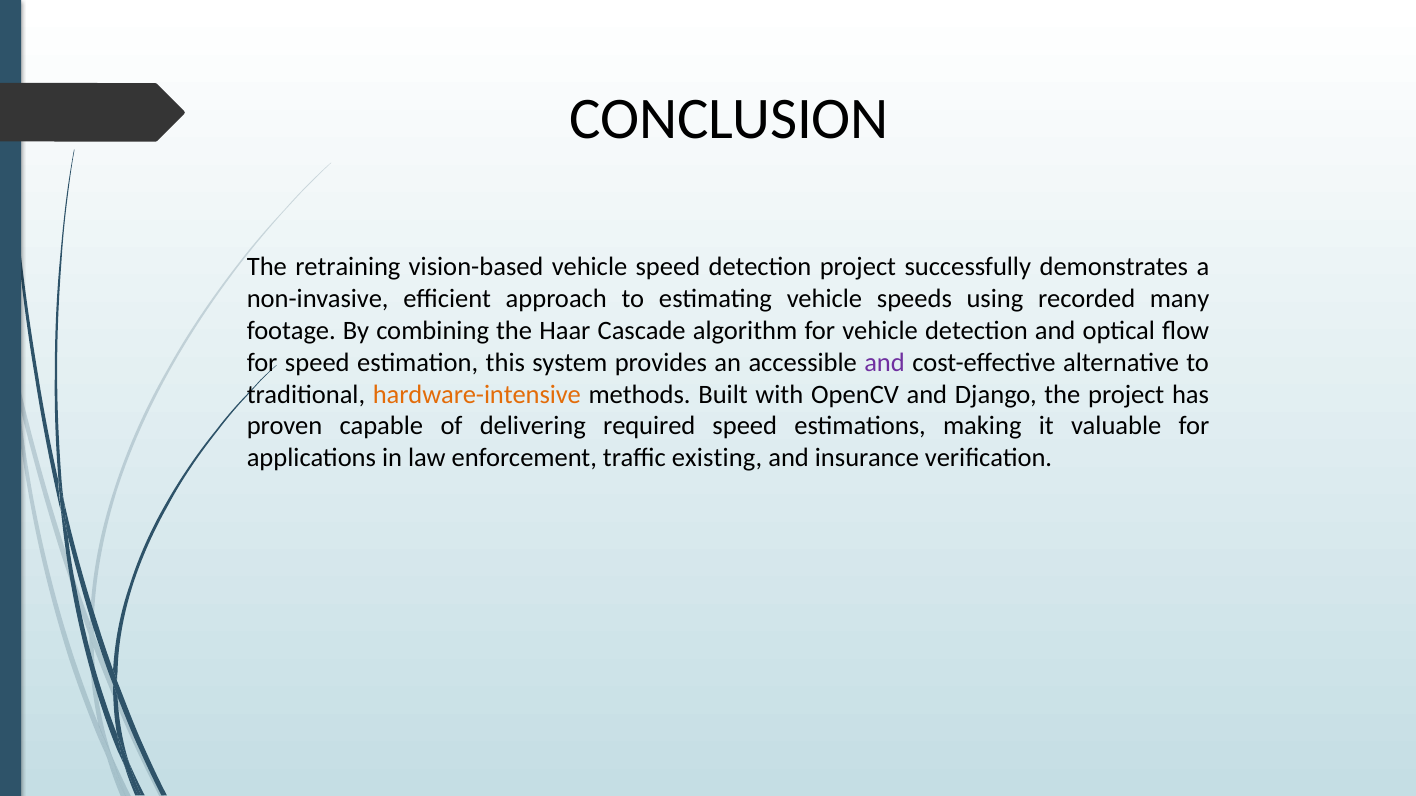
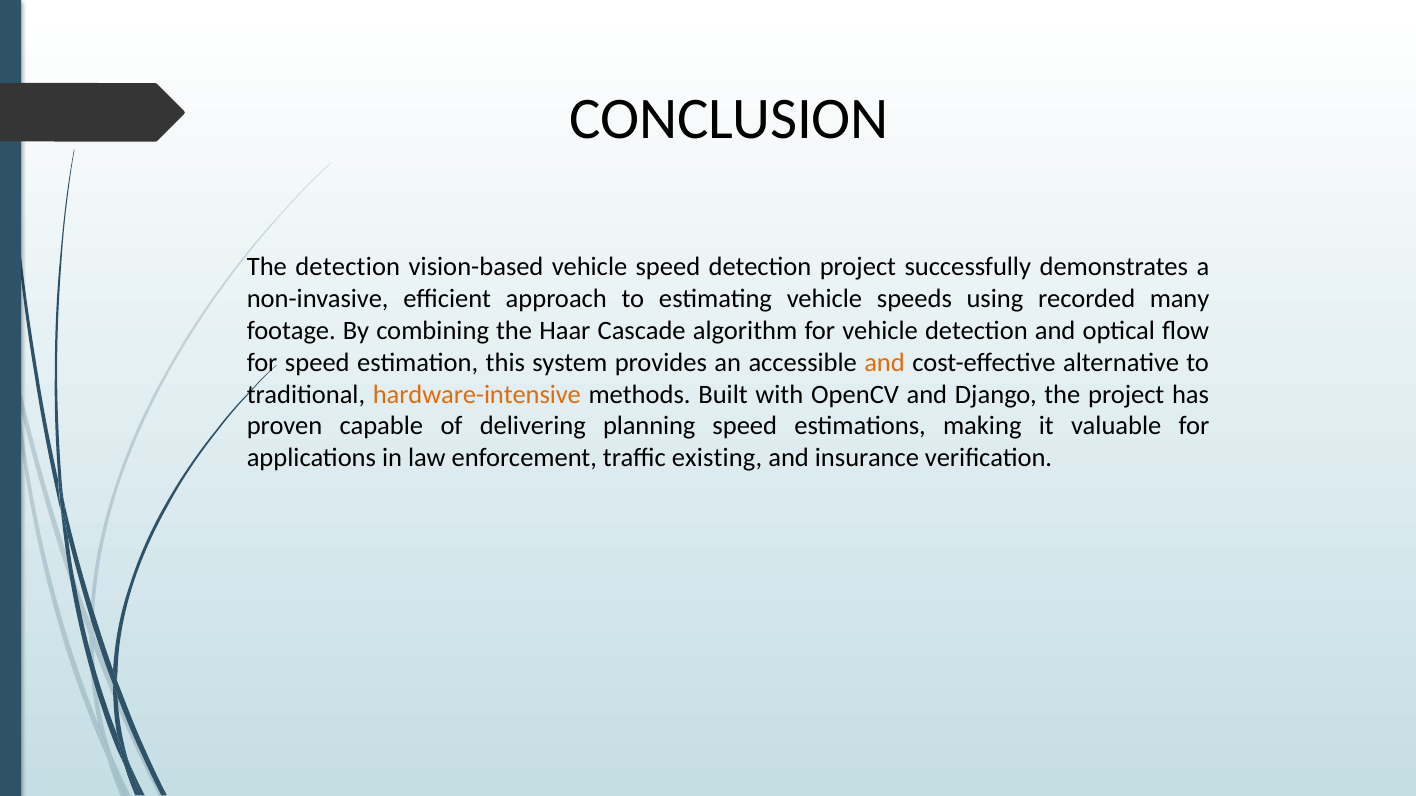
The retraining: retraining -> detection (348, 267)
and colour: purple -> orange (885, 363)
required: required -> planning (649, 426)
